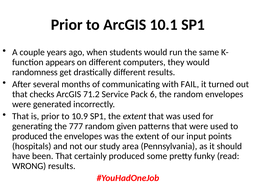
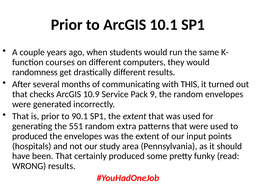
appears: appears -> courses (60, 62)
FAIL: FAIL -> THIS (190, 84)
71.2: 71.2 -> 10.9 (91, 94)
6: 6 -> 9 (153, 94)
10.9: 10.9 -> 90.1 (80, 116)
777: 777 -> 551 (76, 126)
given: given -> extra (126, 126)
